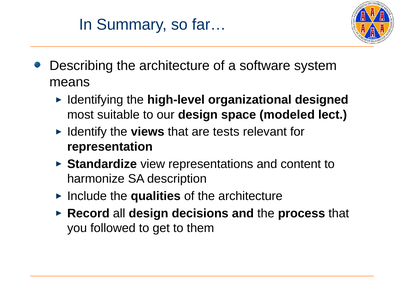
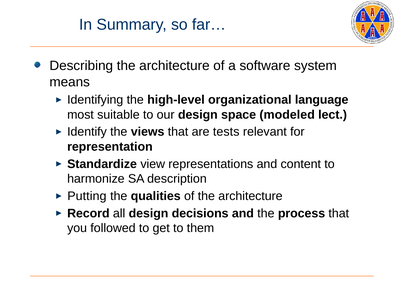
designed: designed -> language (322, 100)
Include: Include -> Putting (87, 196)
